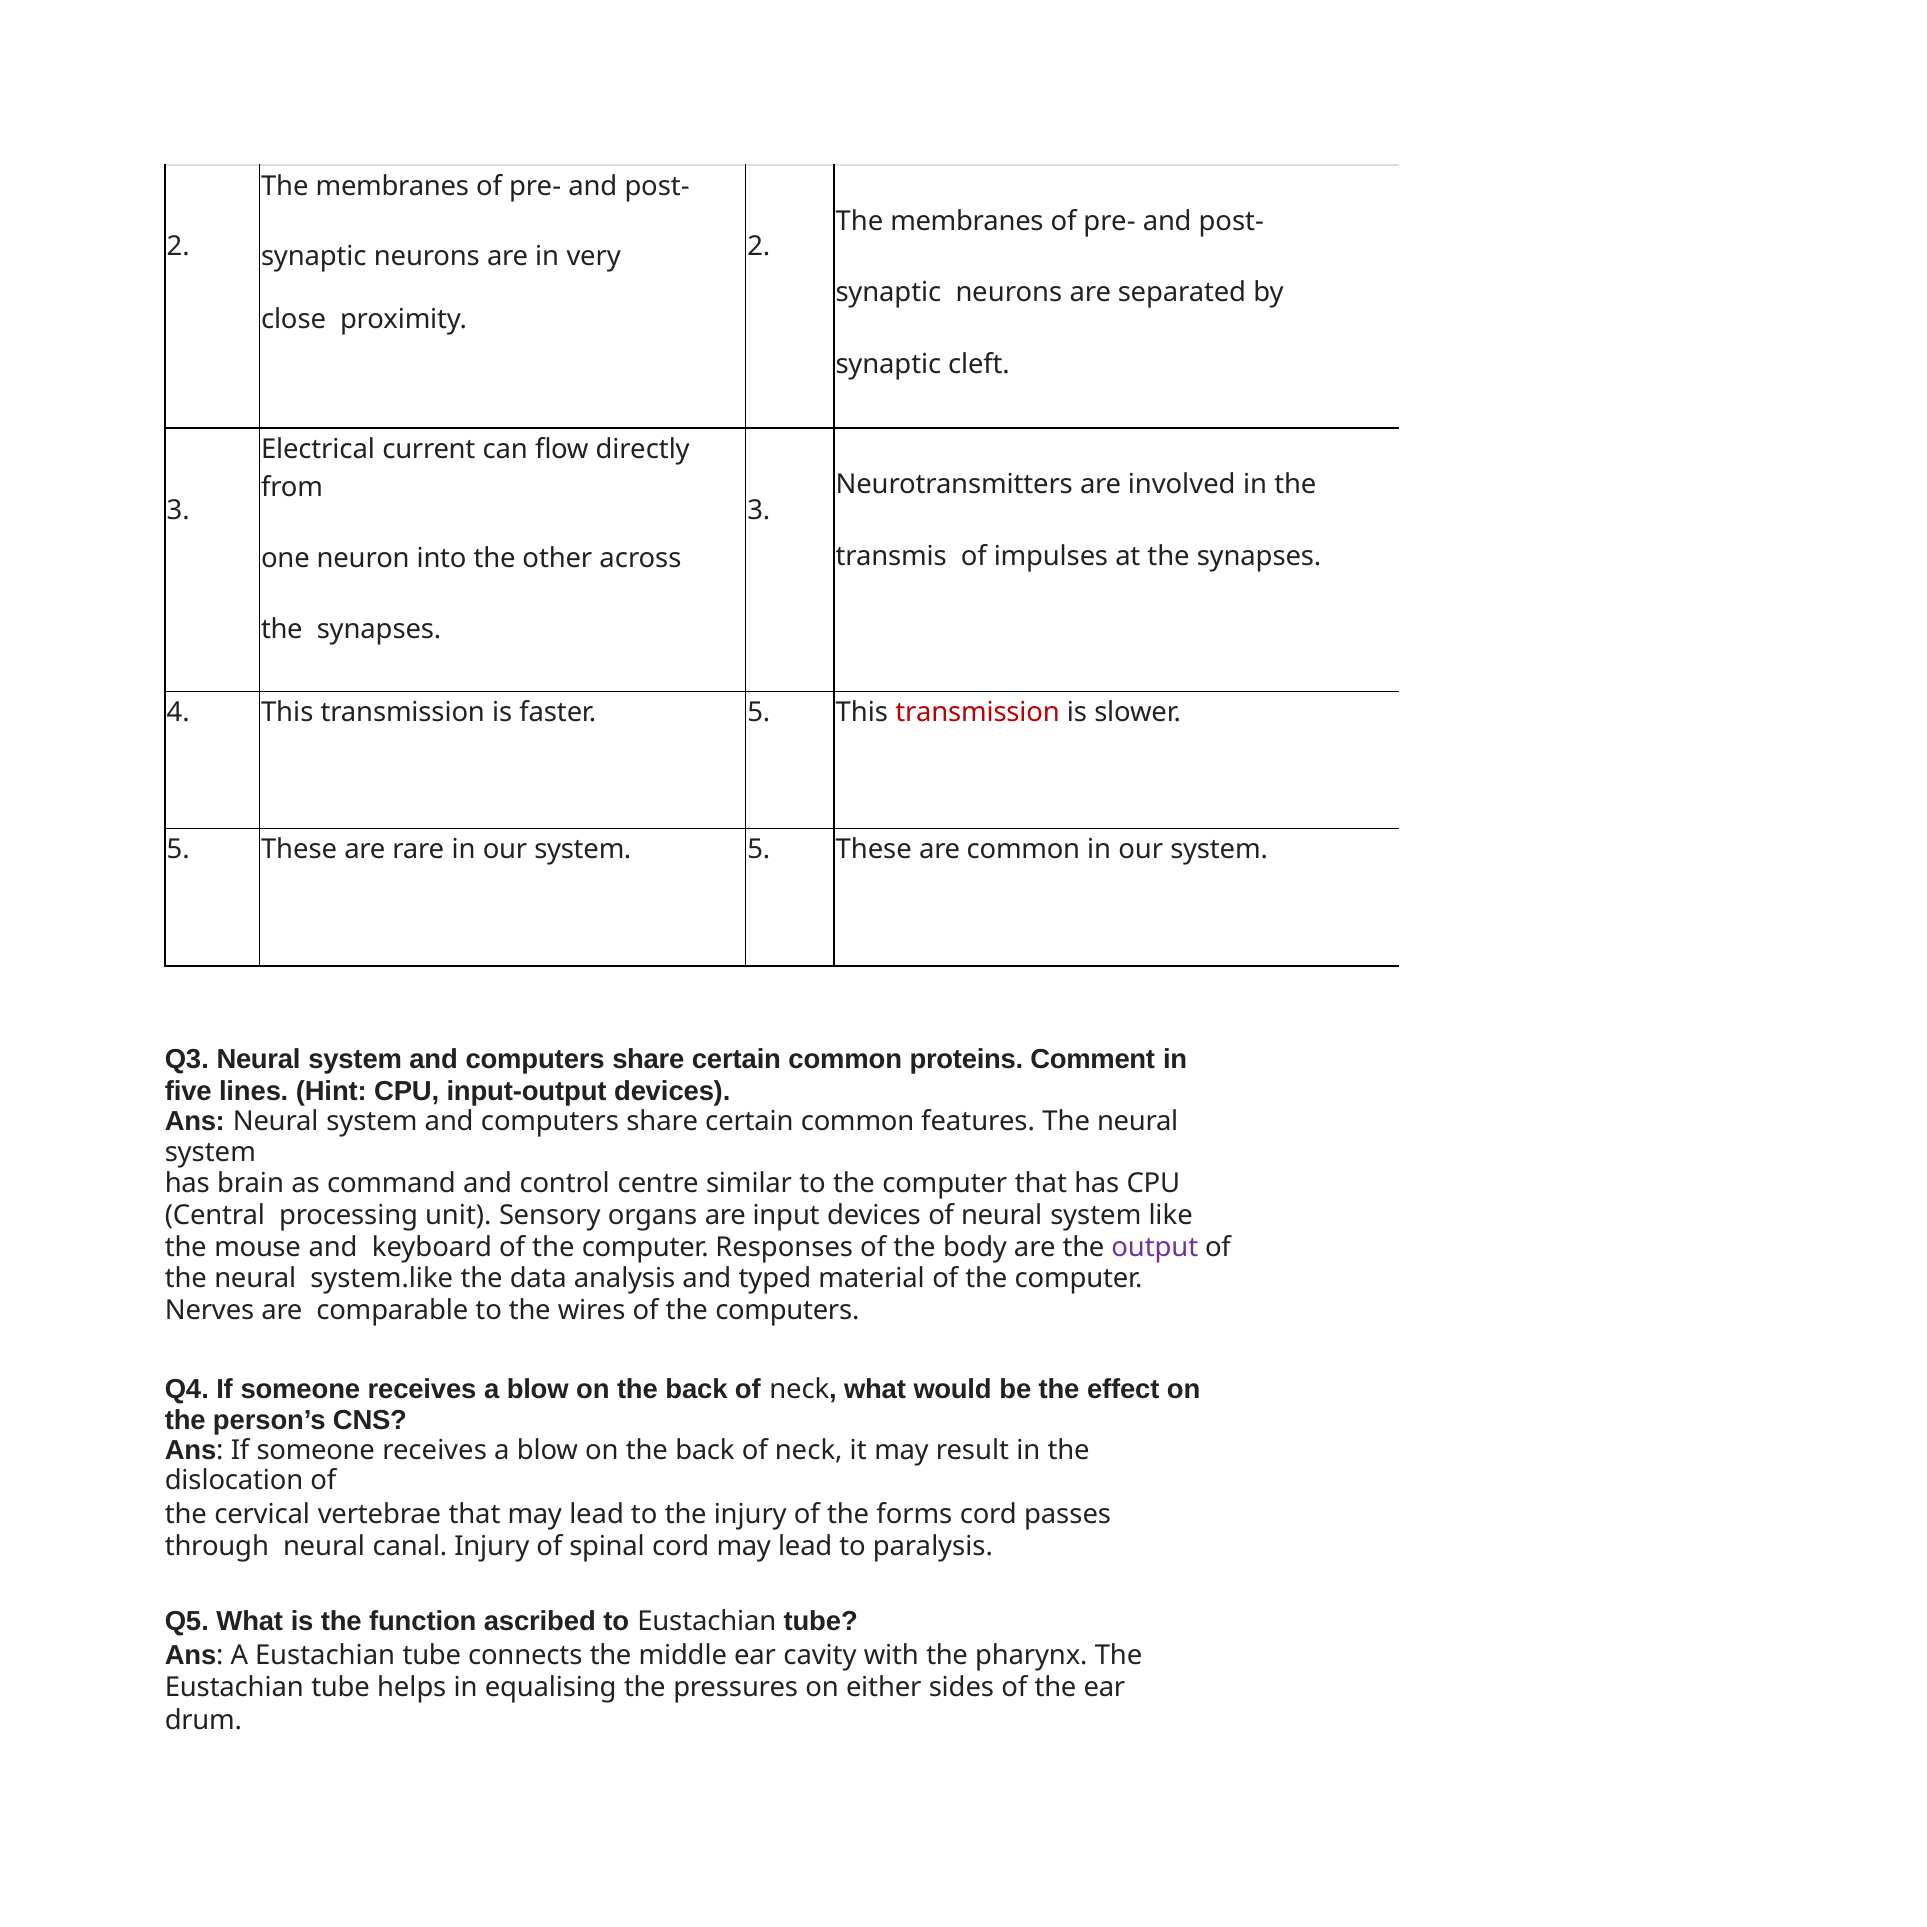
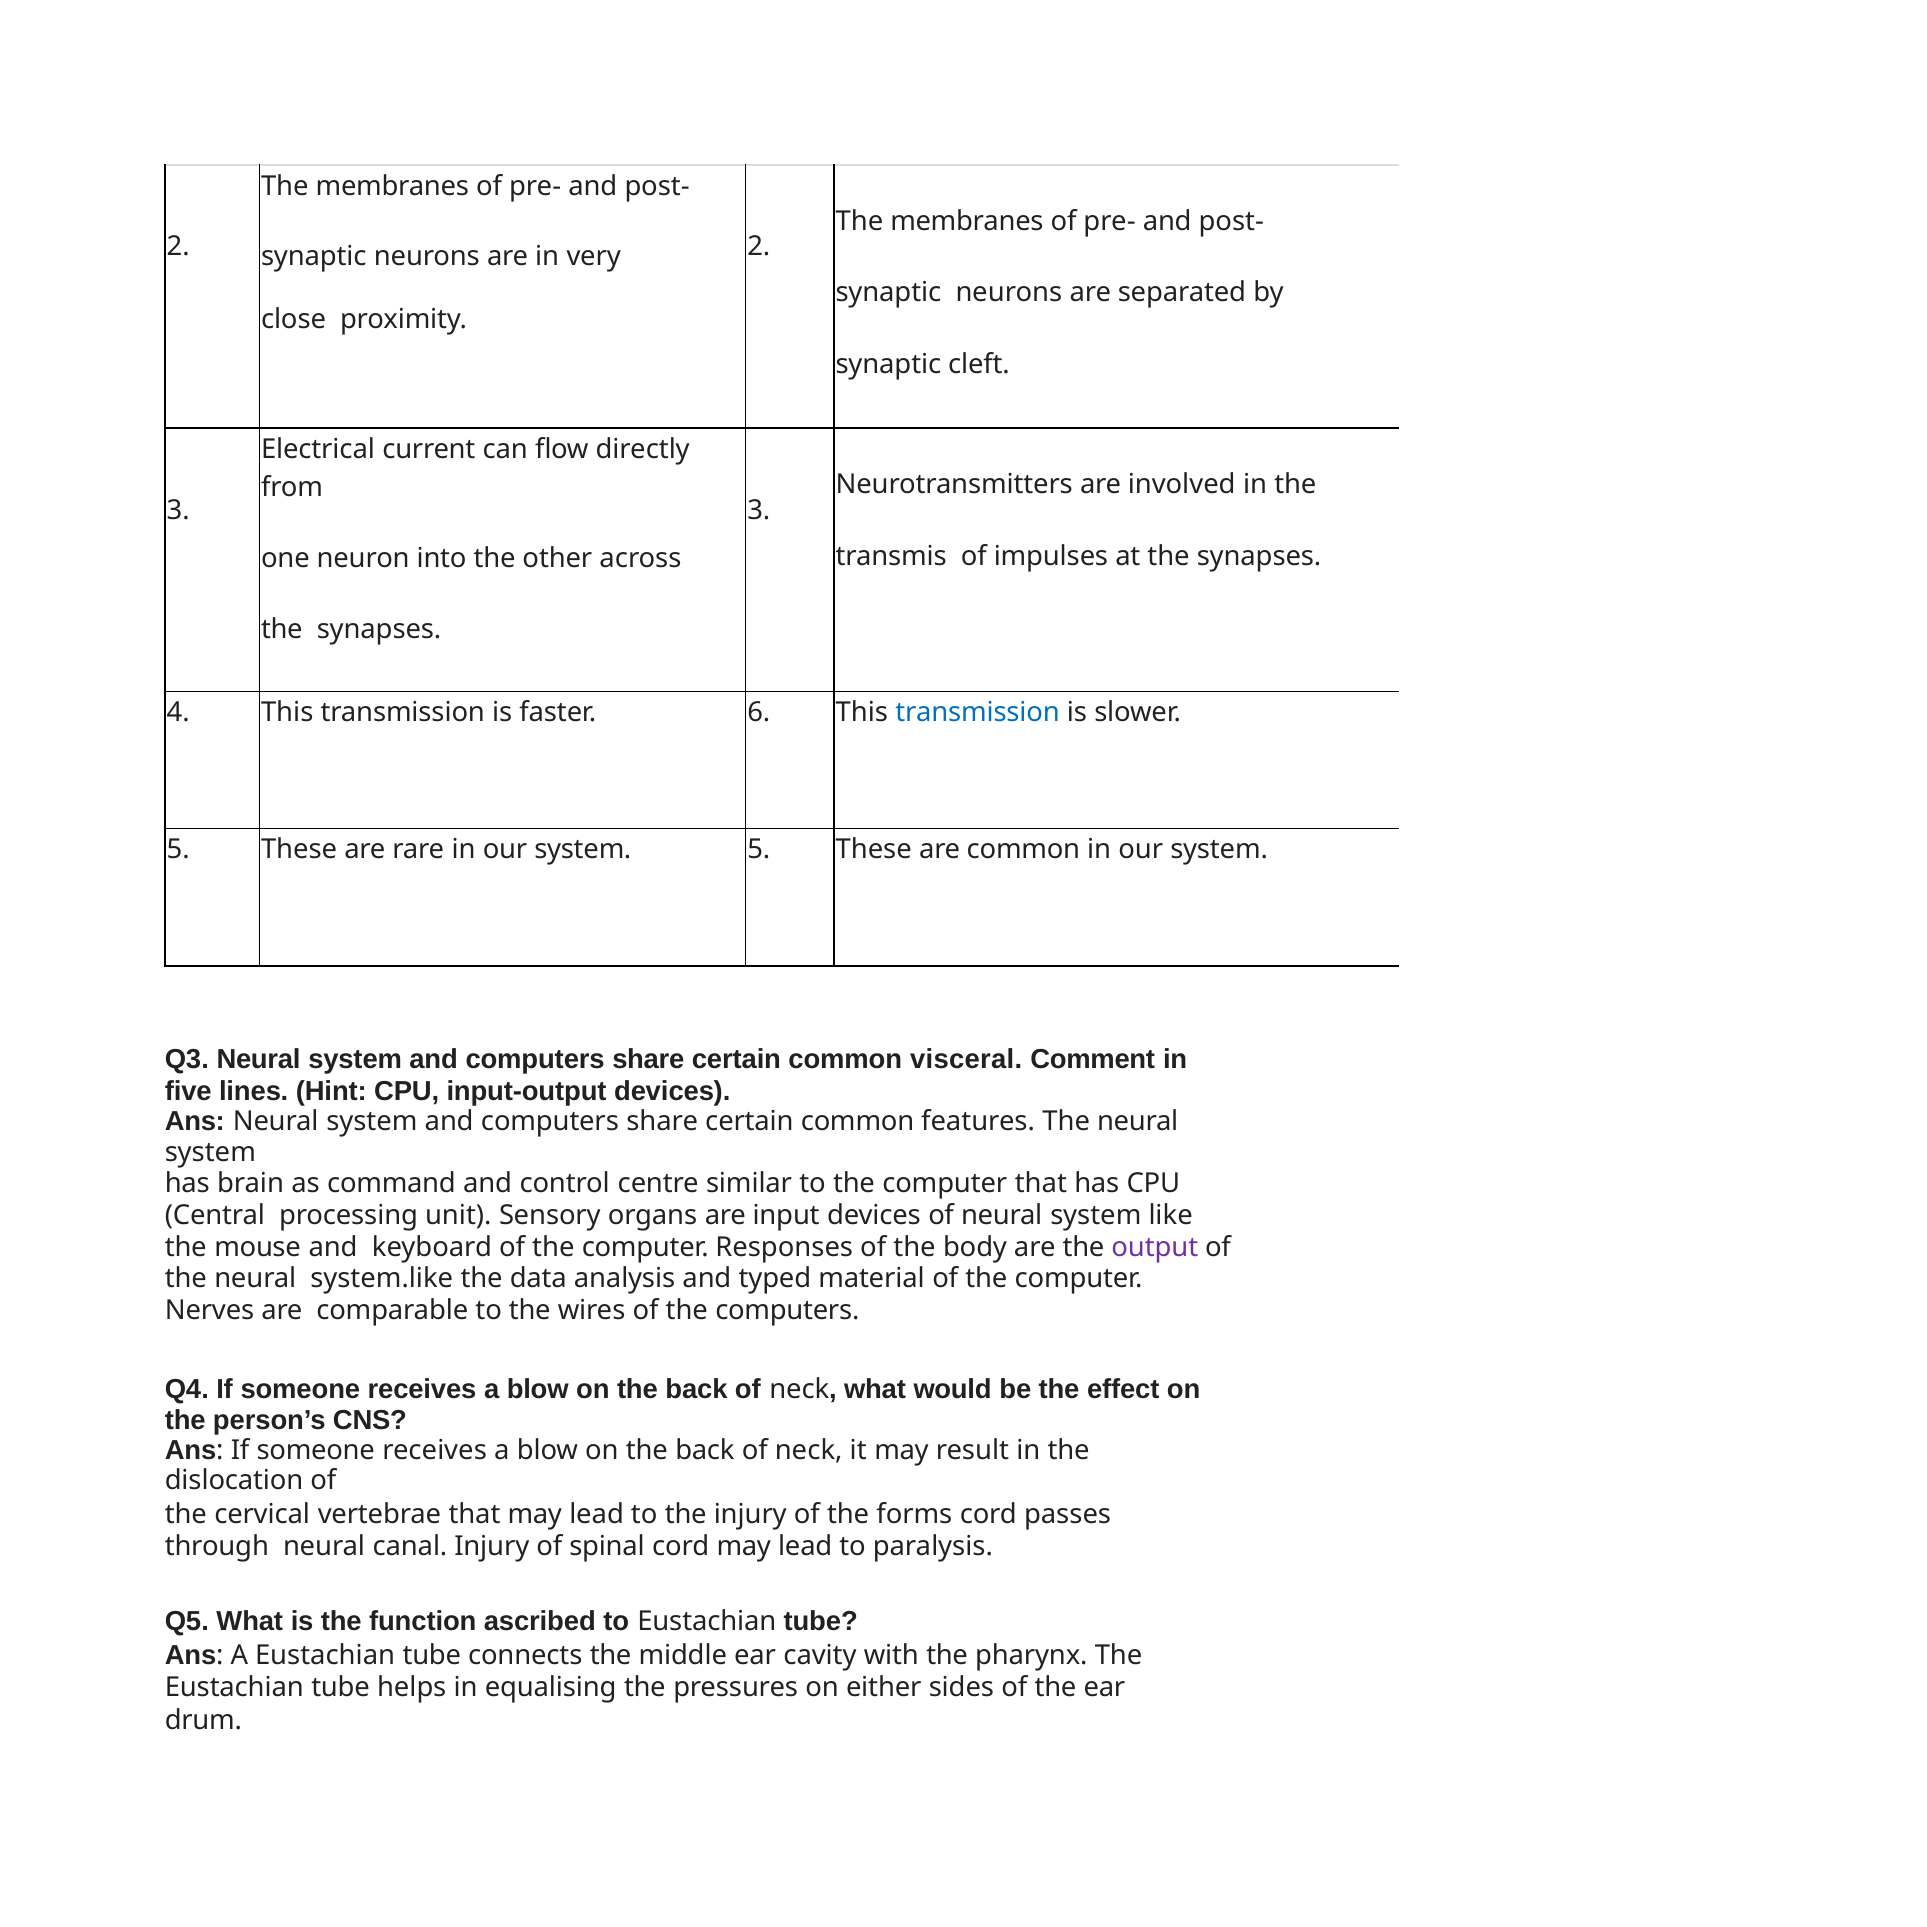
faster 5: 5 -> 6 (759, 713)
transmission colour: red -> blue (978, 713)
proteins: proteins -> visceral (966, 1060)
